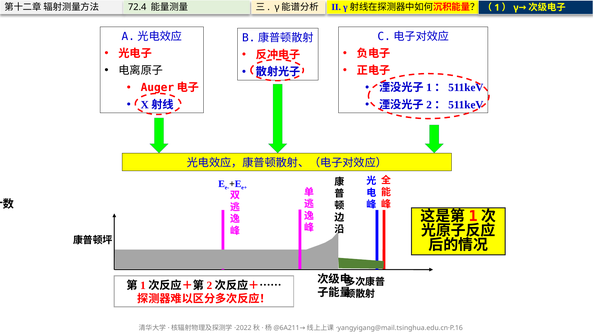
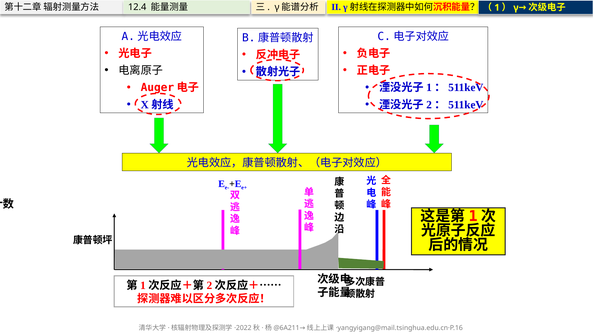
72.4: 72.4 -> 12.4 (137, 7)
